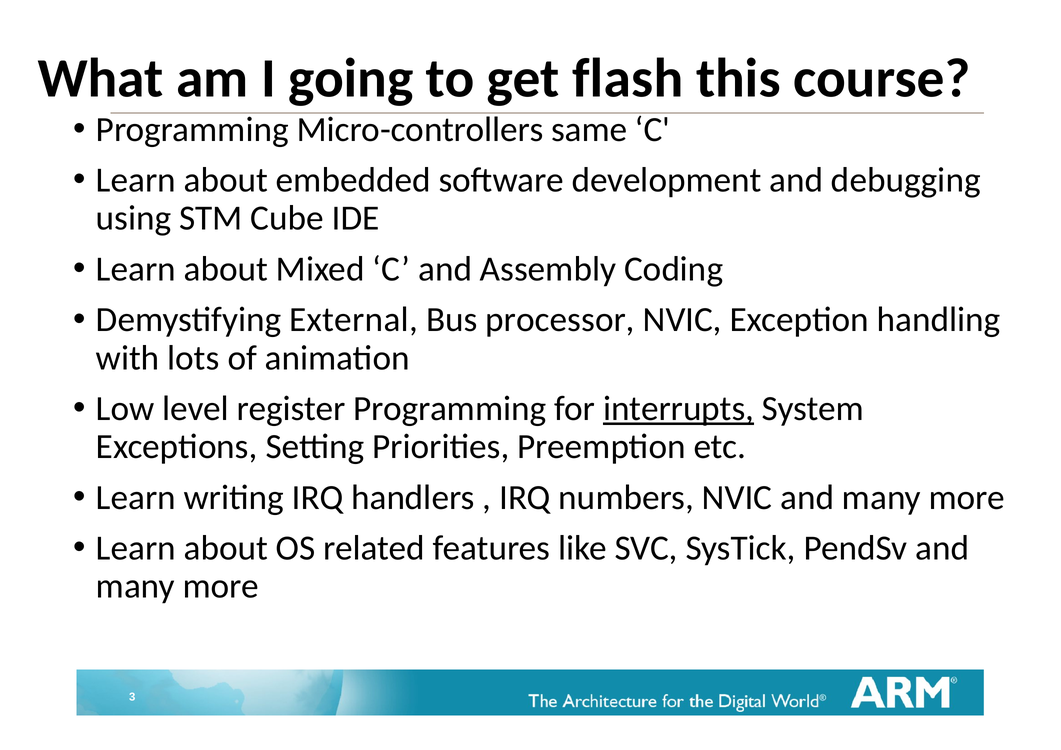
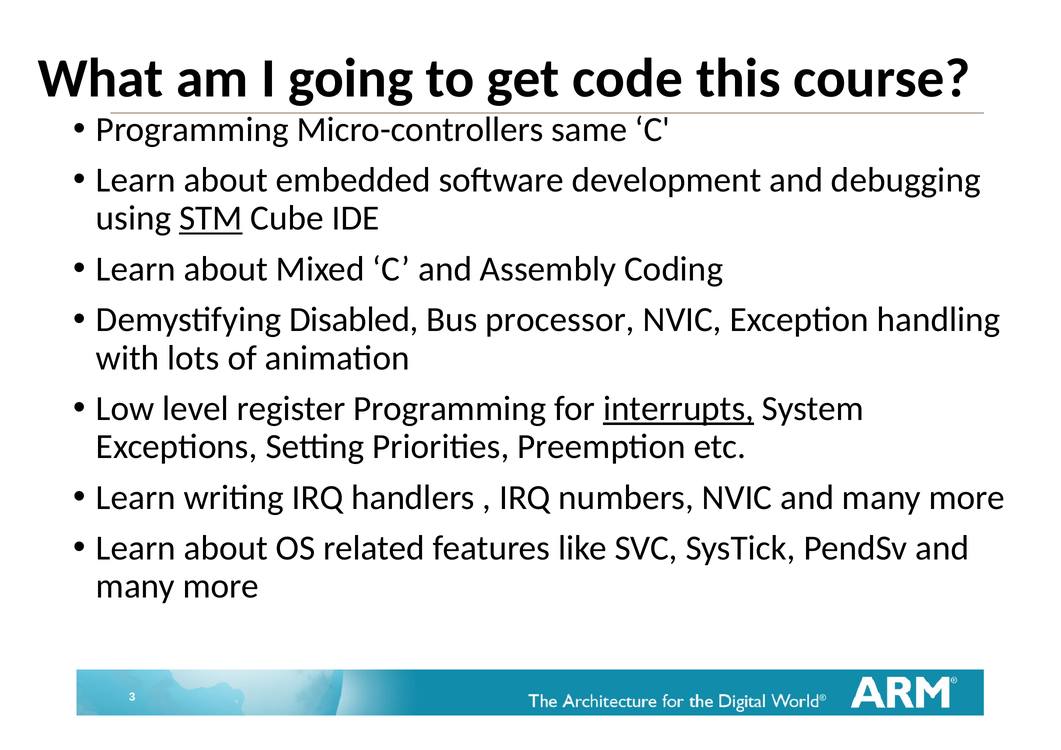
flash: flash -> code (628, 78)
STM underline: none -> present (211, 218)
External: External -> Disabled (354, 320)
